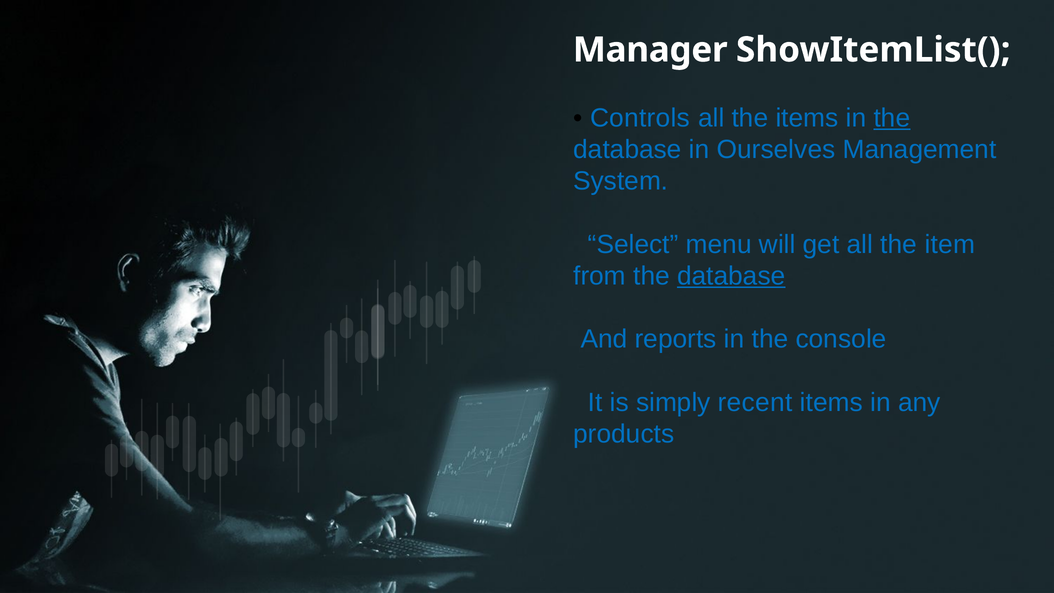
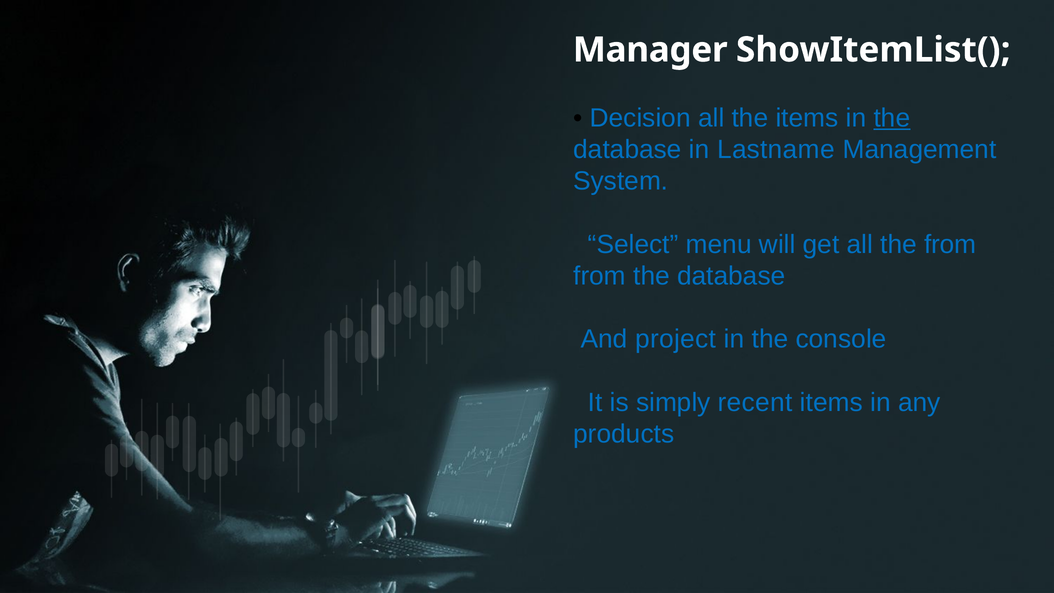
Controls: Controls -> Decision (640, 118)
Ourselves: Ourselves -> Lastname (776, 149)
the item: item -> from (950, 244)
database underline: present -> none (731, 276)
reports: reports -> project (675, 339)
